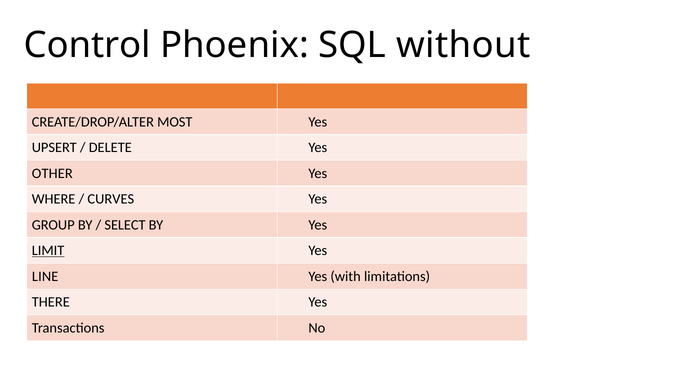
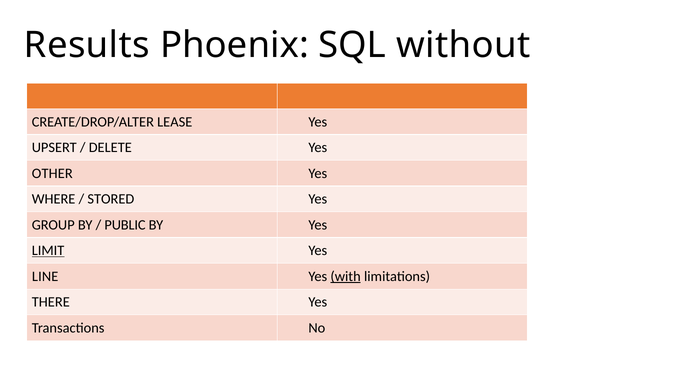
Control: Control -> Results (87, 45)
MOST: MOST -> LEASE (175, 122)
CURVES: CURVES -> STORED (111, 199)
SELECT: SELECT -> PUBLIC (125, 225)
with underline: none -> present (346, 276)
